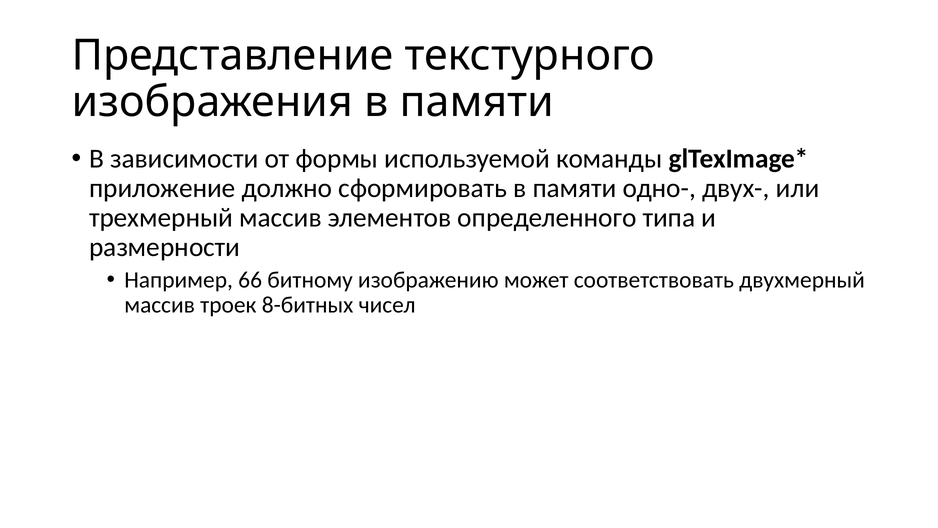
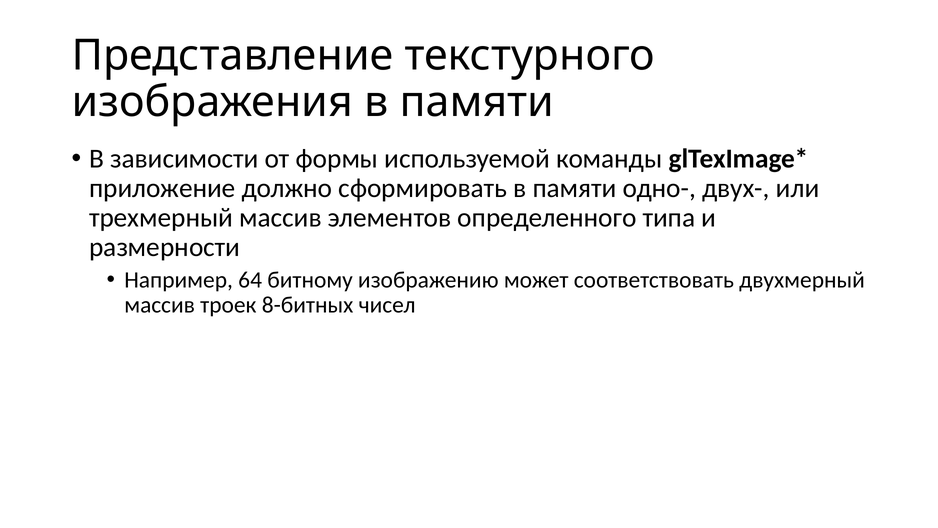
66: 66 -> 64 (250, 280)
